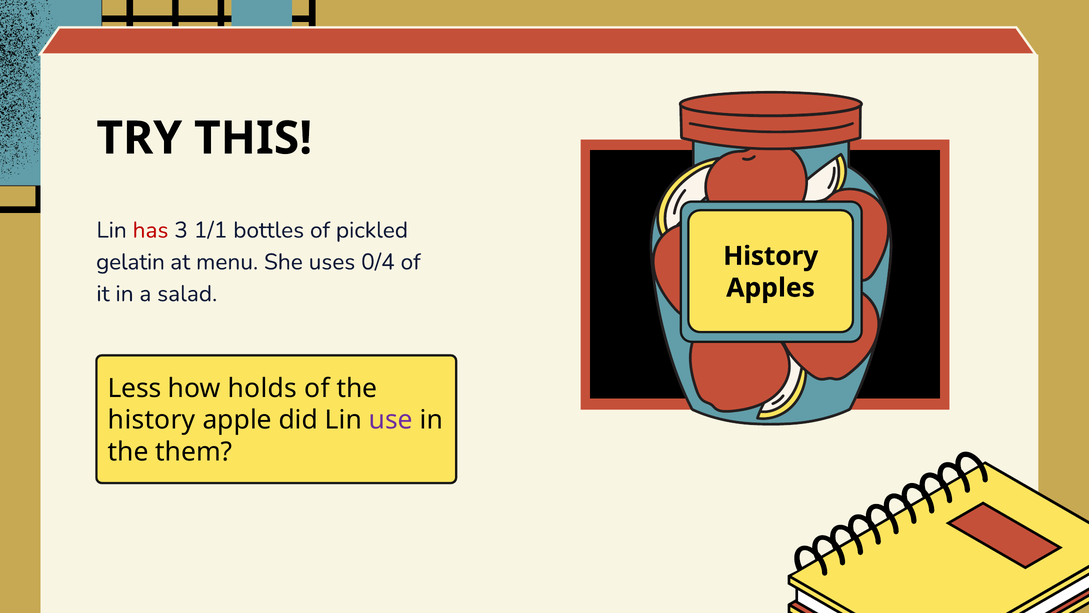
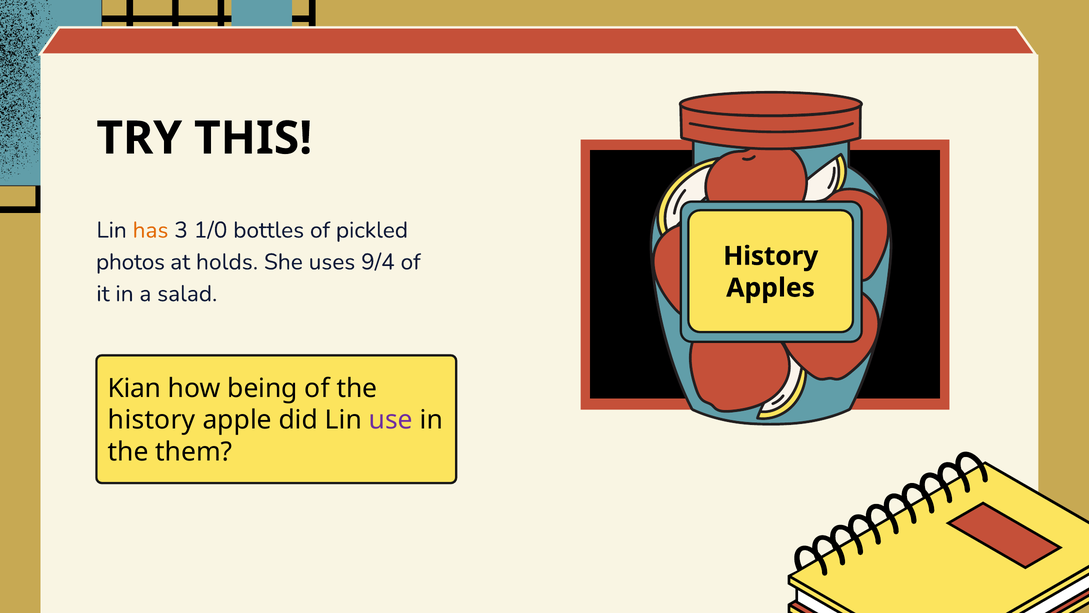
has colour: red -> orange (151, 230)
1/1: 1/1 -> 1/0 (211, 230)
gelatin: gelatin -> photos (130, 262)
menu: menu -> holds (227, 262)
0/4: 0/4 -> 9/4 (378, 262)
Less: Less -> Kian (135, 388)
holds: holds -> being (263, 388)
